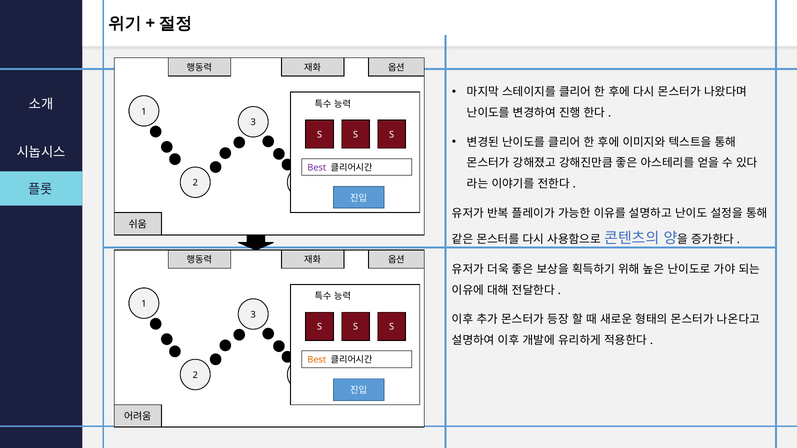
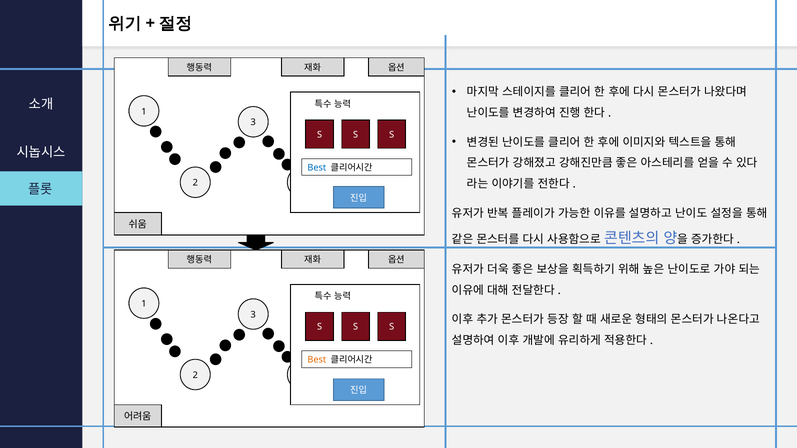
Best colour: purple -> blue (317, 168)
